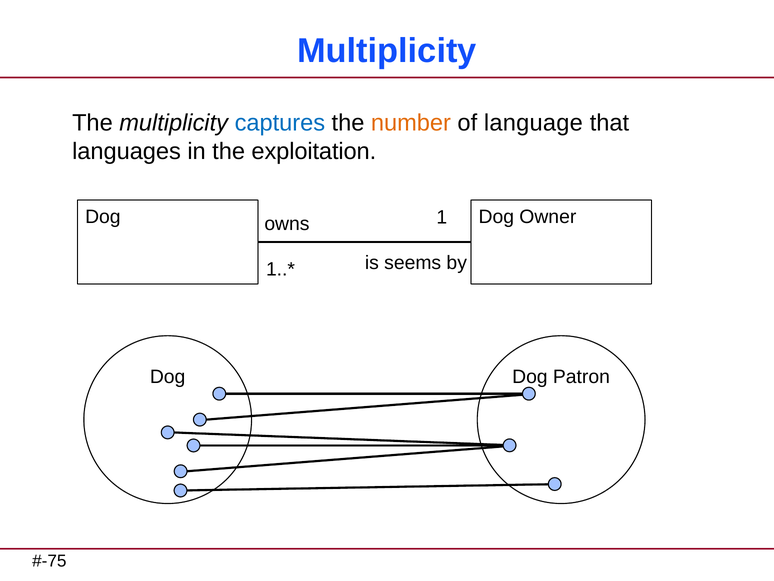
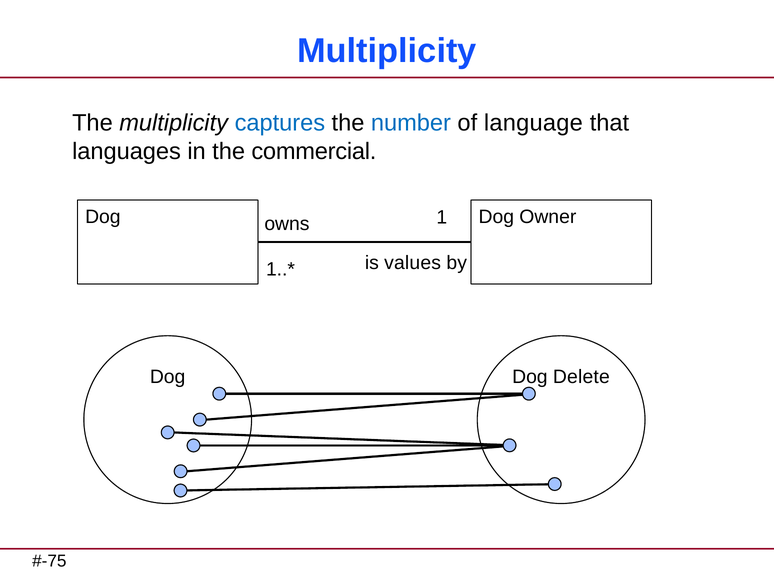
number colour: orange -> blue (411, 123)
exploitation: exploitation -> commercial (314, 151)
seems: seems -> values (413, 263)
Patron: Patron -> Delete (581, 377)
